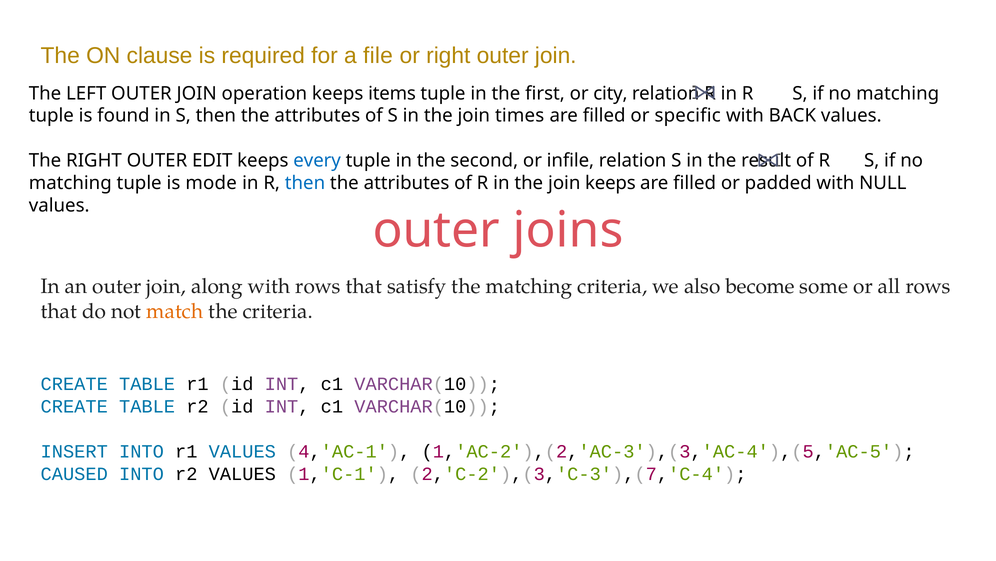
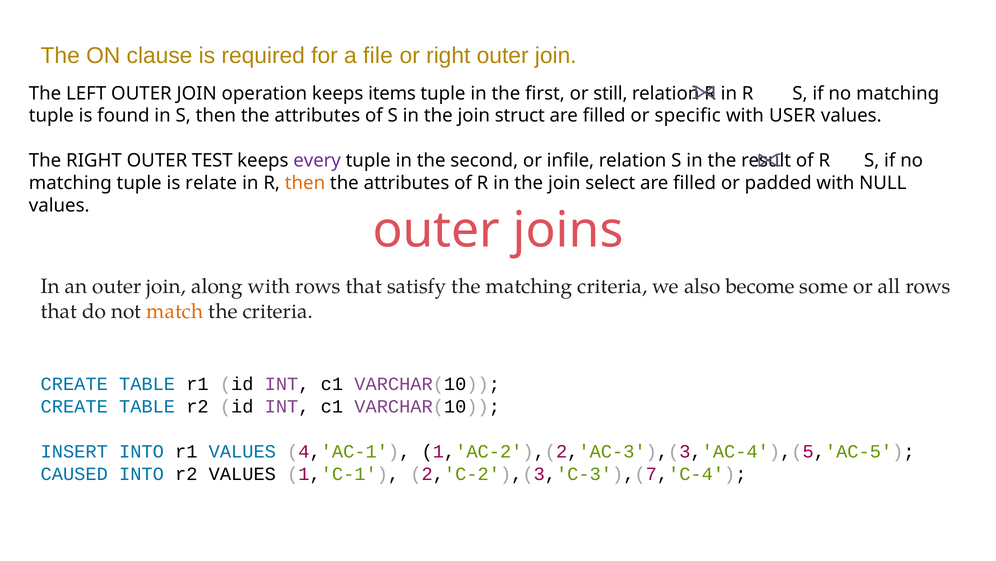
city: city -> still (610, 93)
times: times -> struct (520, 116)
BACK: BACK -> USER (792, 116)
EDIT: EDIT -> TEST (212, 160)
every colour: blue -> purple (317, 160)
mode: mode -> relate (211, 183)
then colour: blue -> orange (305, 183)
join keeps: keeps -> select (610, 183)
